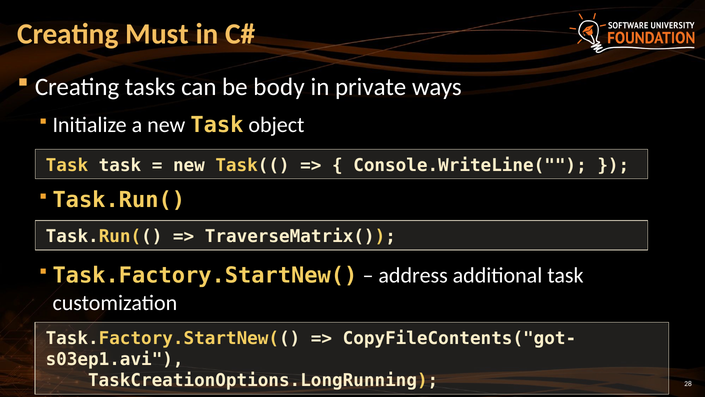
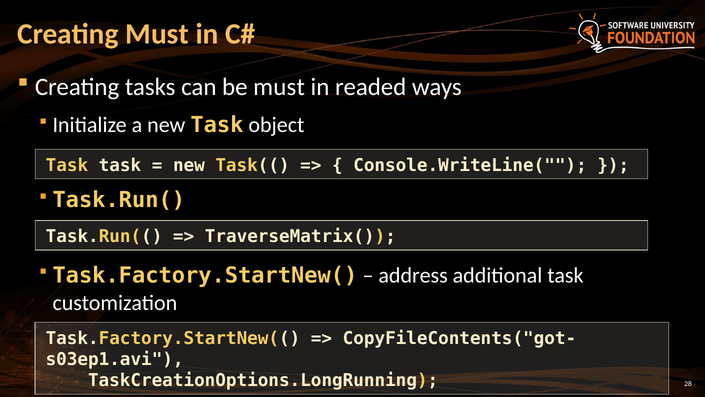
be body: body -> must (279, 87)
private: private -> readed (371, 87)
